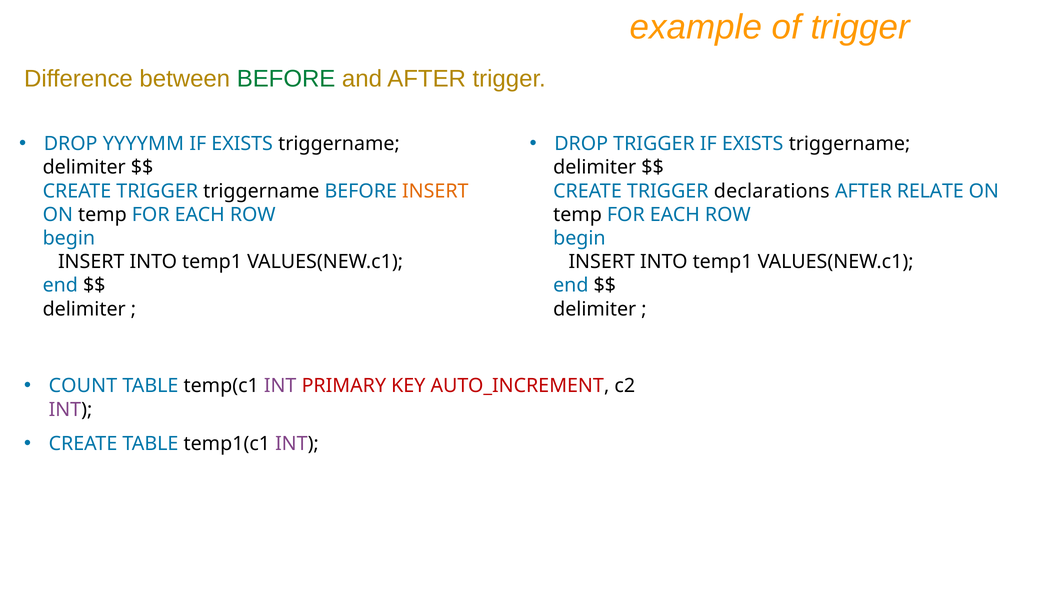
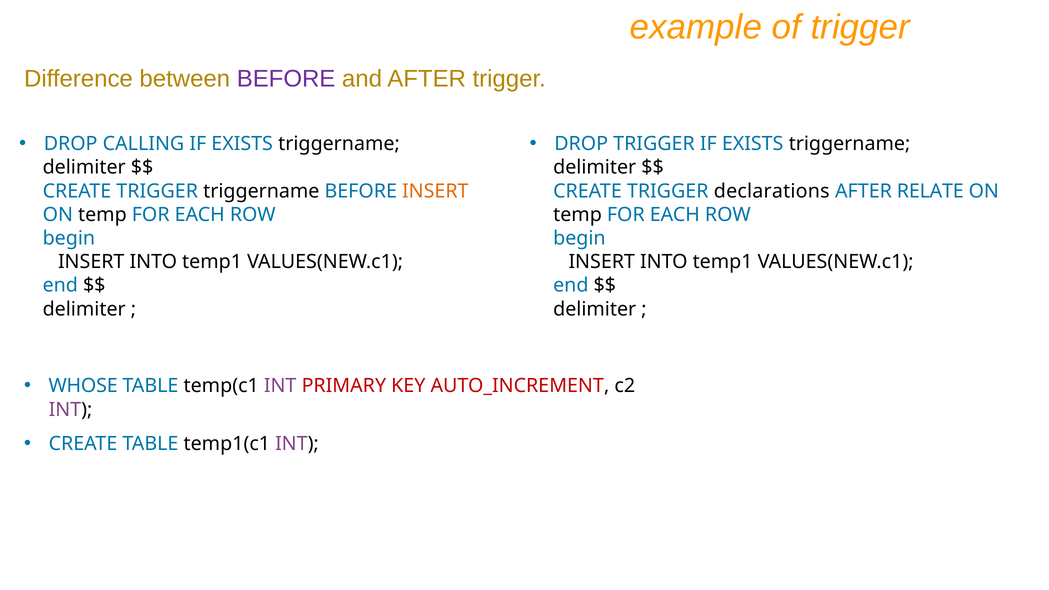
BEFORE colour: green -> purple (286, 79)
YYYYMM: YYYYMM -> CALLING (143, 144)
COUNT: COUNT -> WHOSE (83, 386)
